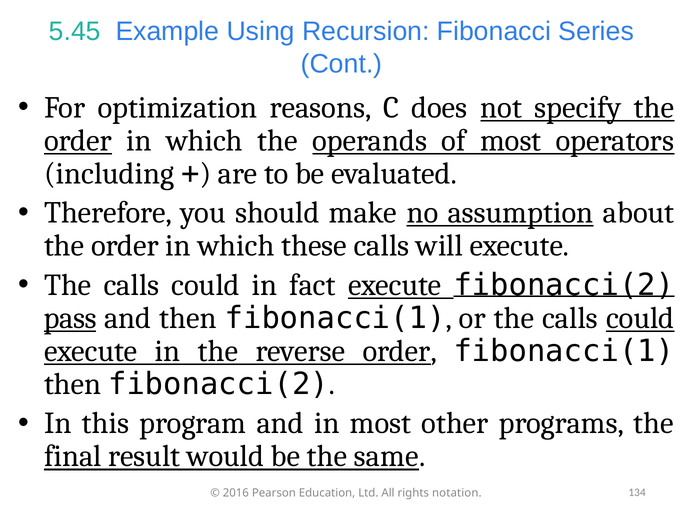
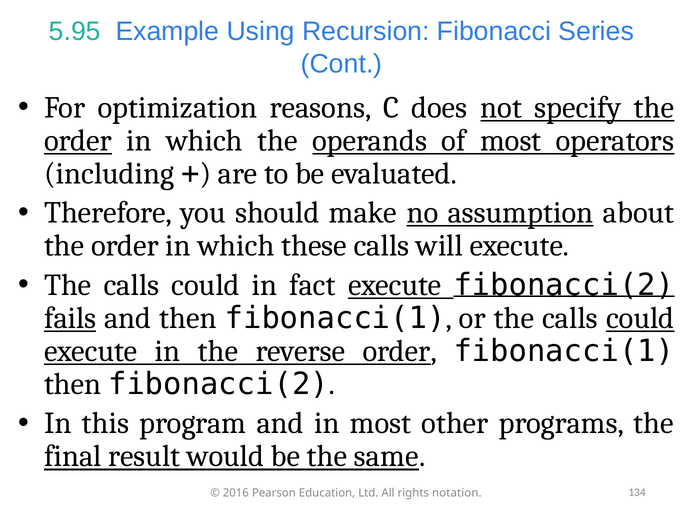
5.45: 5.45 -> 5.95 (75, 32)
pass: pass -> fails (70, 318)
